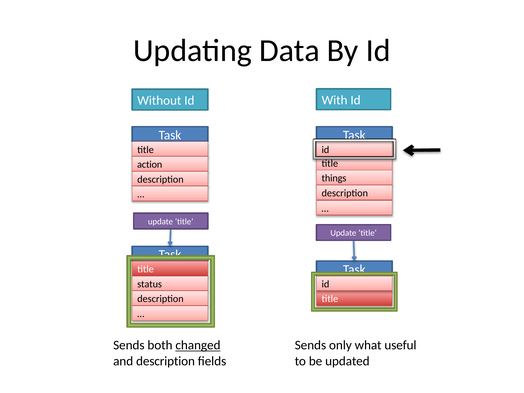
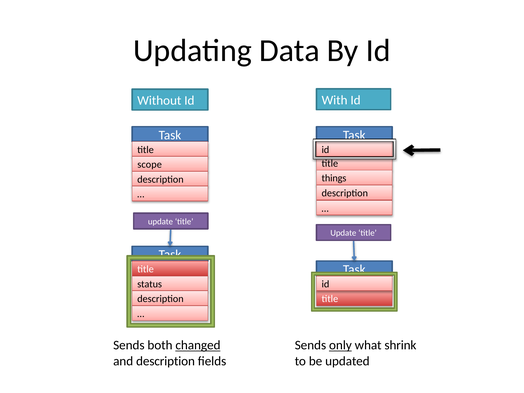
action: action -> scope (150, 165)
only underline: none -> present (340, 345)
useful: useful -> shrink (400, 345)
